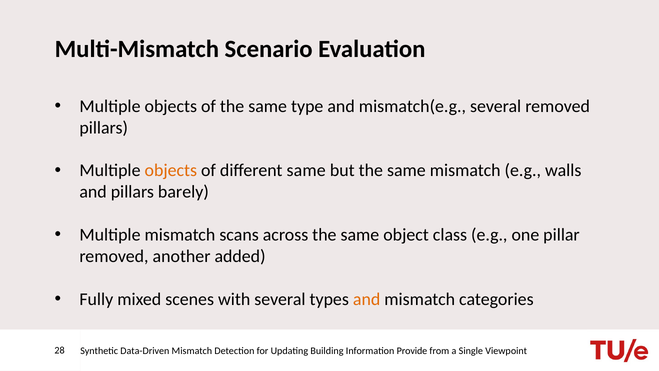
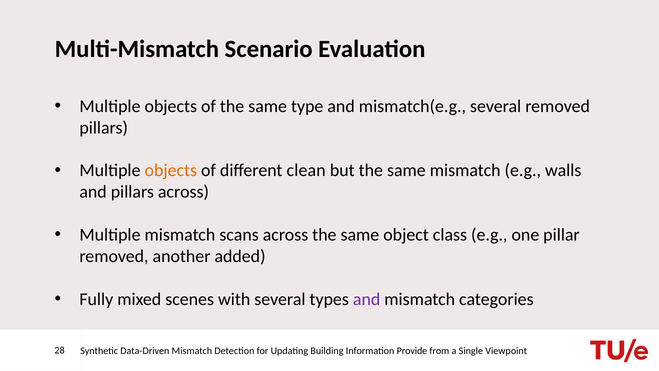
different same: same -> clean (306, 170)
pillars barely: barely -> across (183, 192)
and colour: orange -> purple (367, 299)
